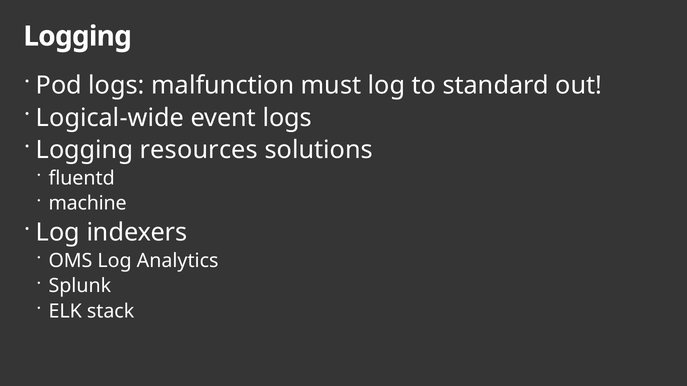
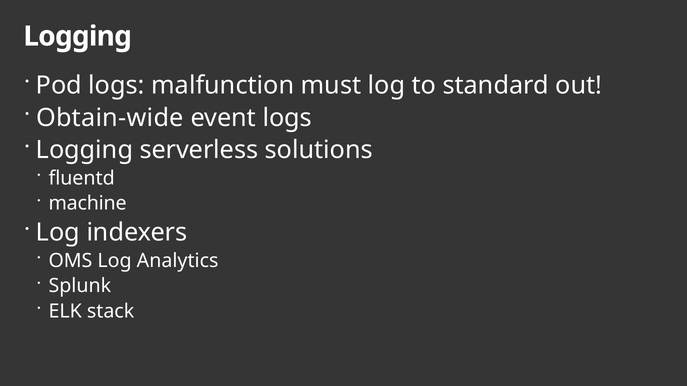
Logical-wide: Logical-wide -> Obtain-wide (110, 118)
resources: resources -> serverless (199, 150)
